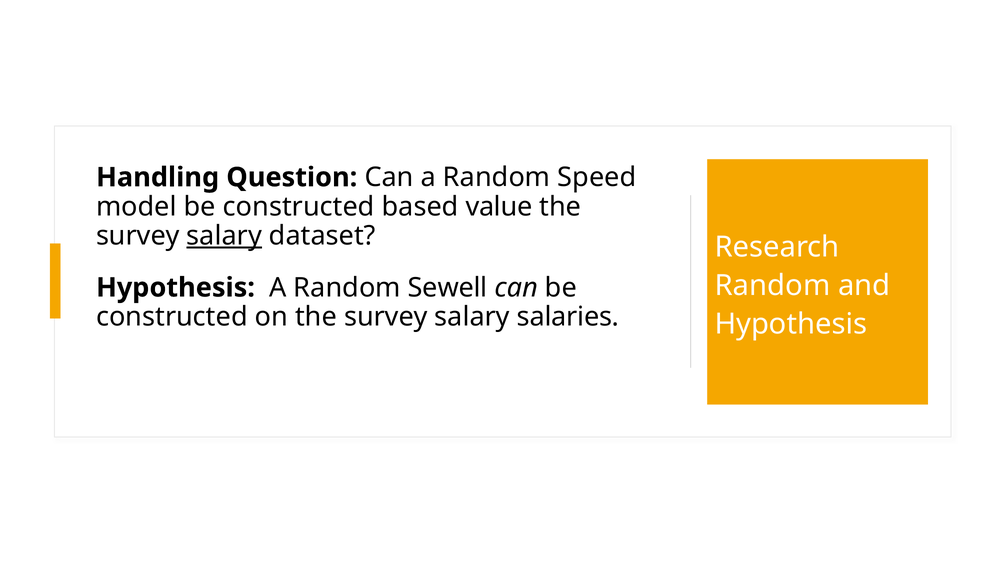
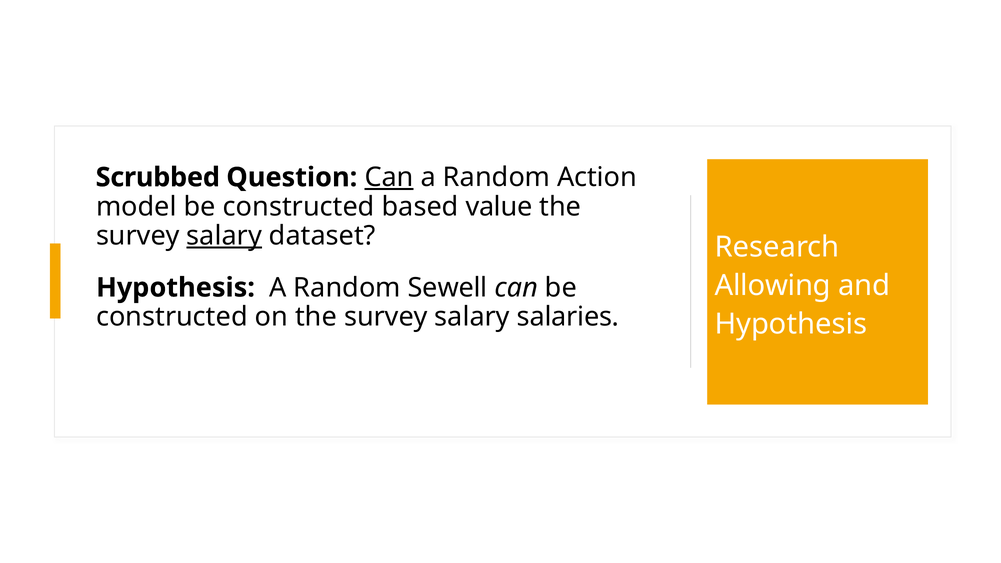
Handling: Handling -> Scrubbed (158, 177)
Can underline: none -> present (389, 177)
Speed: Speed -> Action (597, 177)
Random: Random -> Allowing (773, 286)
